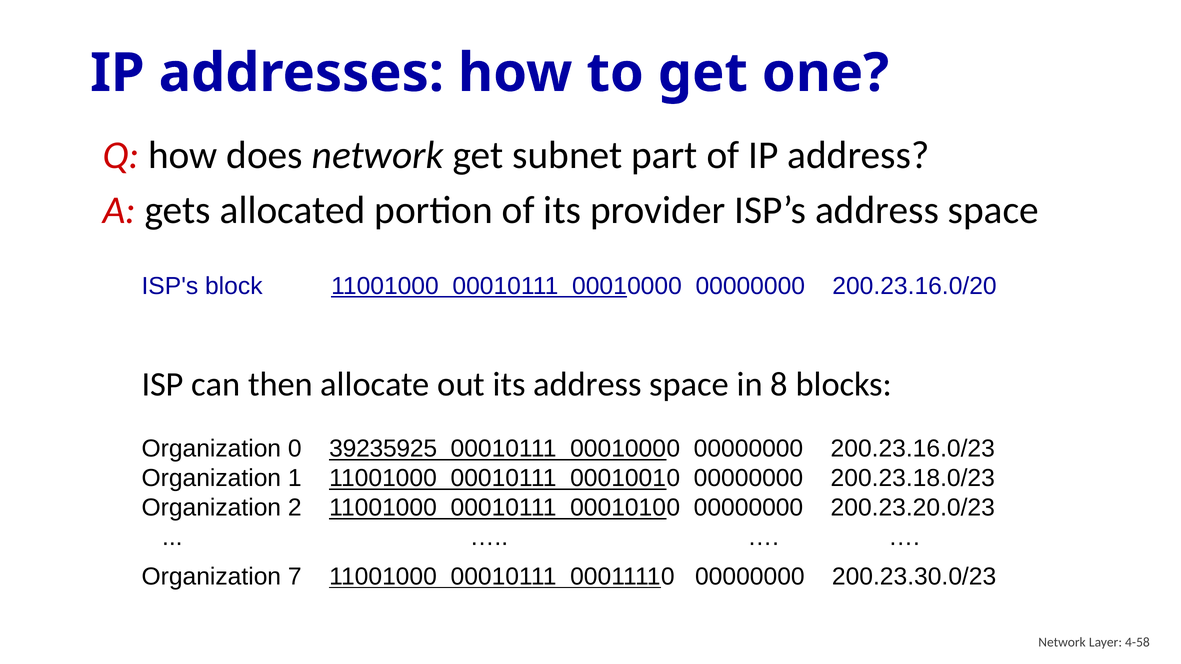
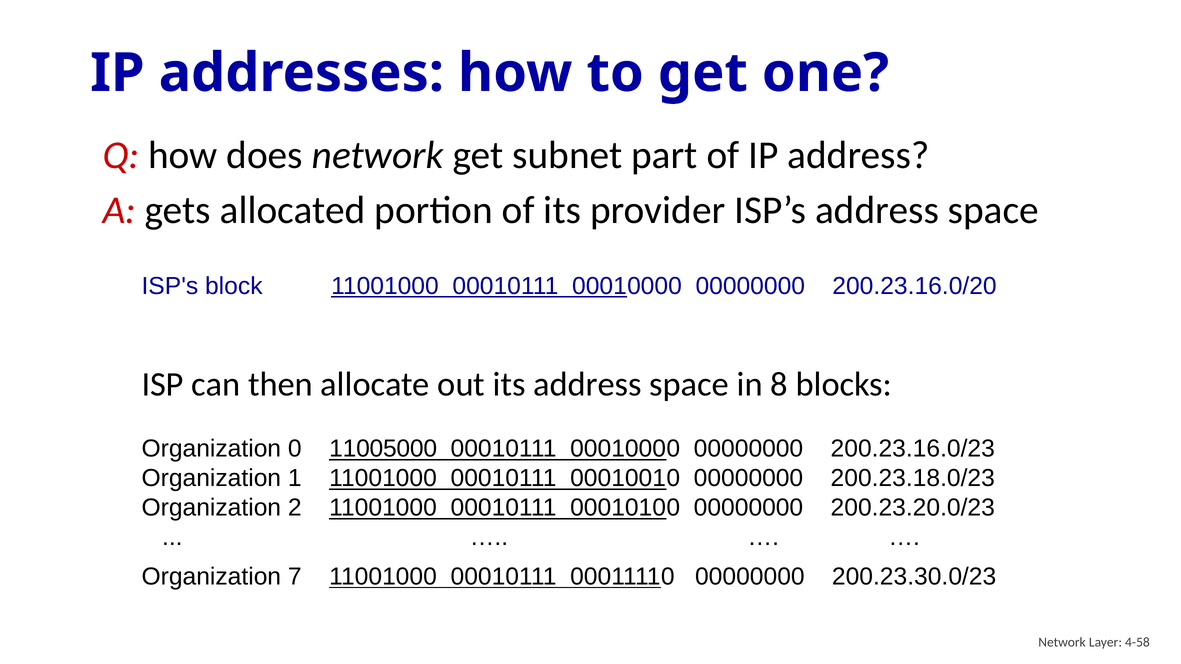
39235925: 39235925 -> 11005000 (383, 449)
